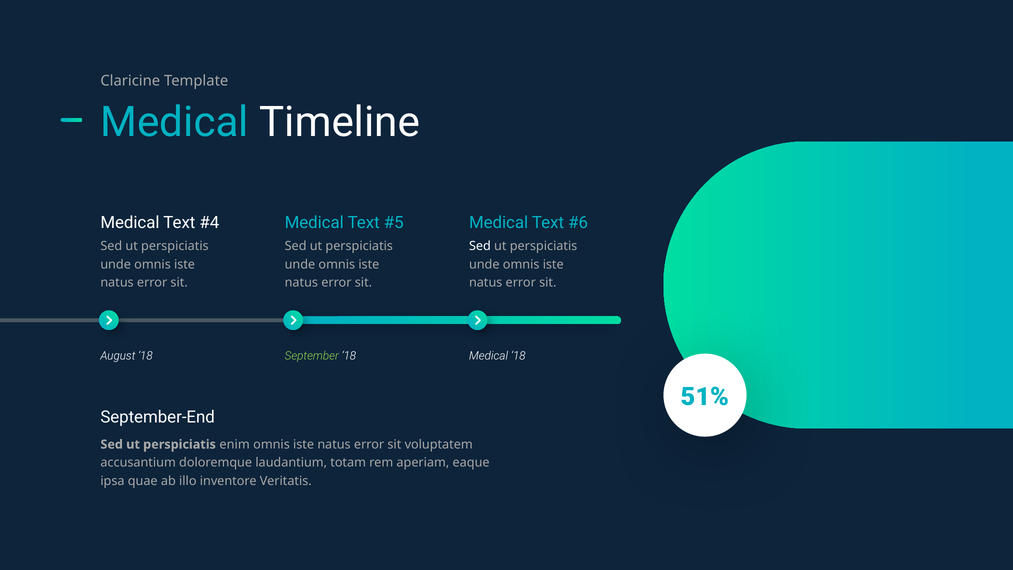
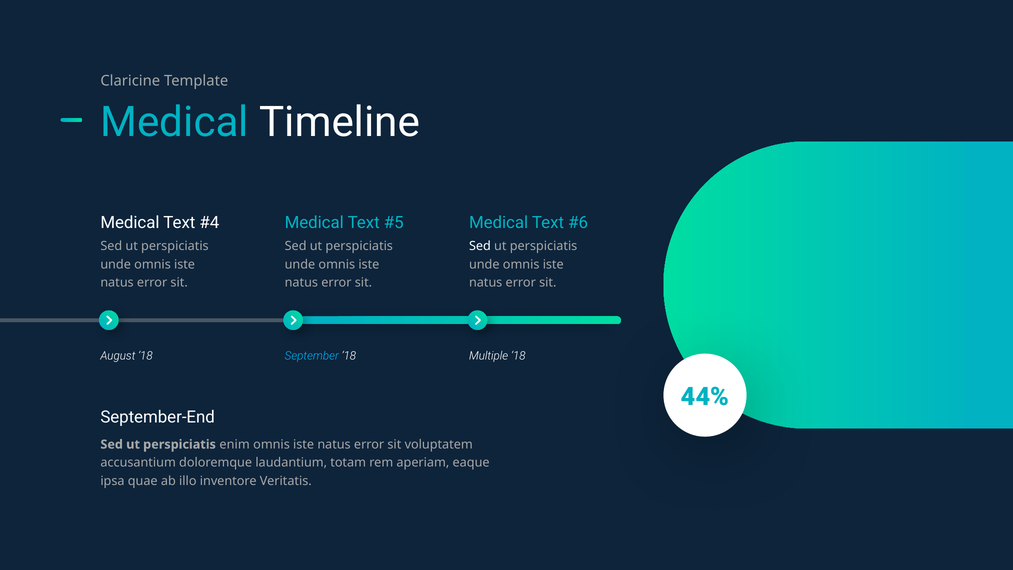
September colour: light green -> light blue (312, 356)
Medical: Medical -> Multiple (489, 356)
51%: 51% -> 44% (705, 397)
